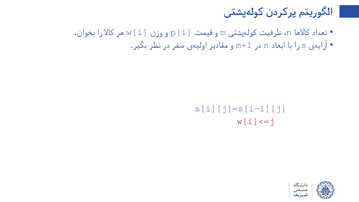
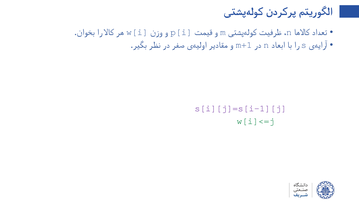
w[i]<=j colour: red -> green (256, 121)
